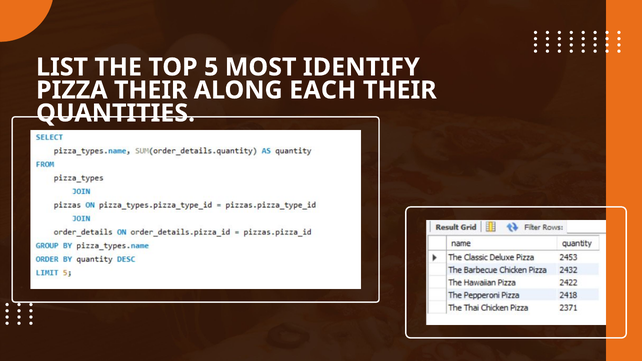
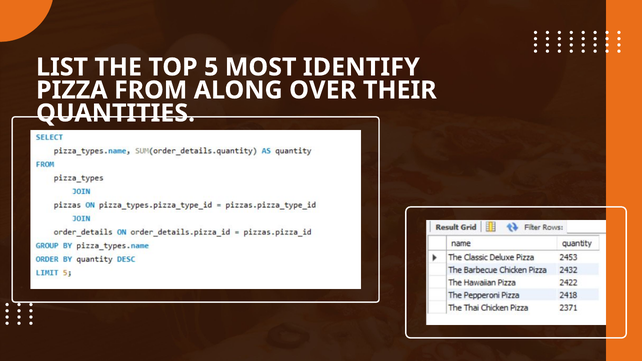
PIZZA THEIR: THEIR -> FROM (151, 90)
EACH: EACH -> OVER (323, 90)
